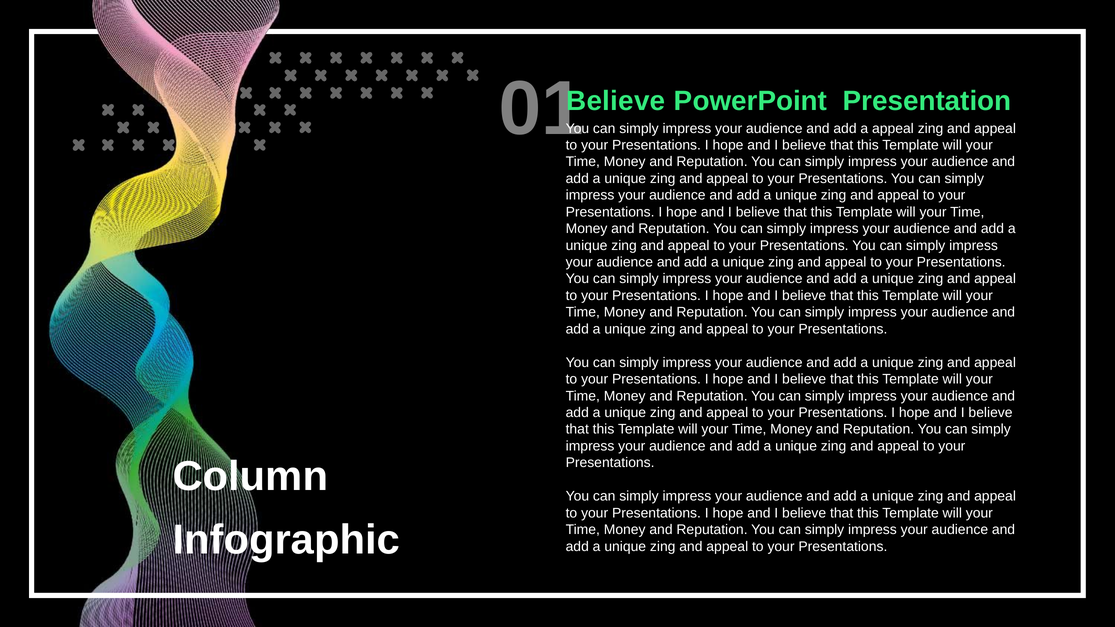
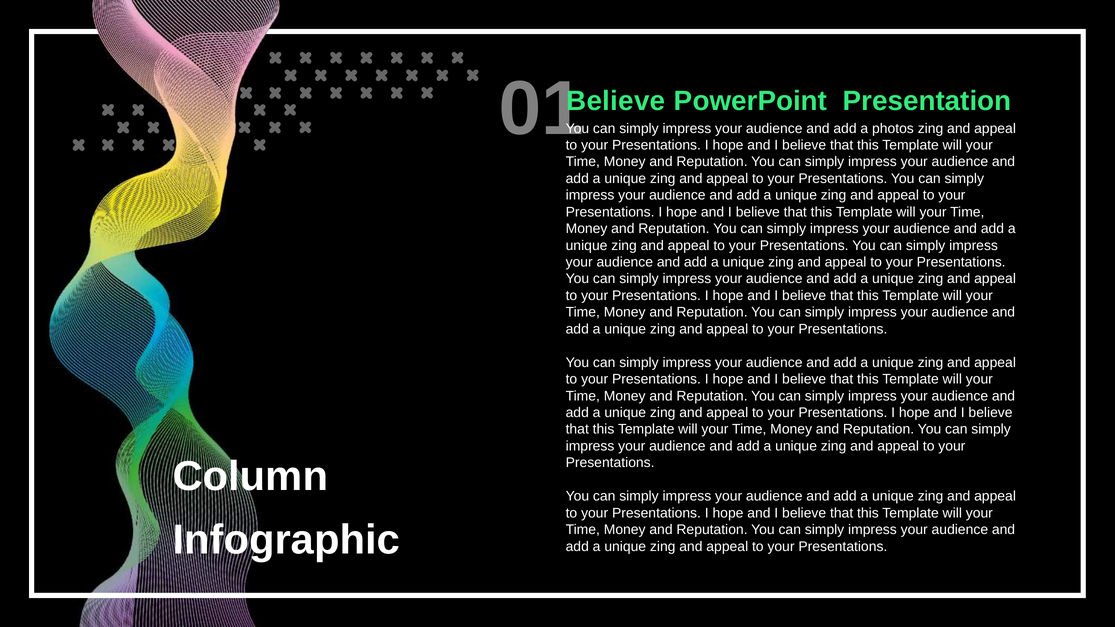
a appeal: appeal -> photos (893, 128)
